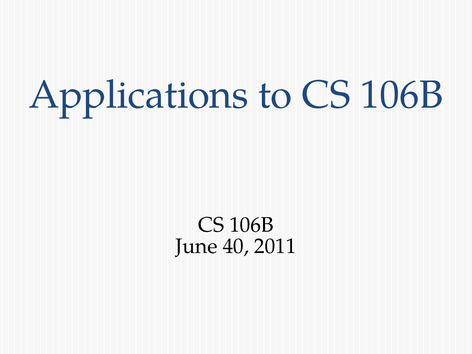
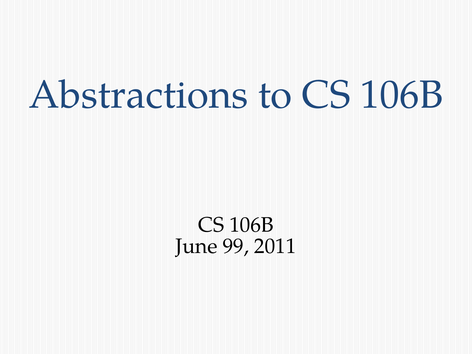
Applications: Applications -> Abstractions (138, 95)
40: 40 -> 99 (236, 246)
